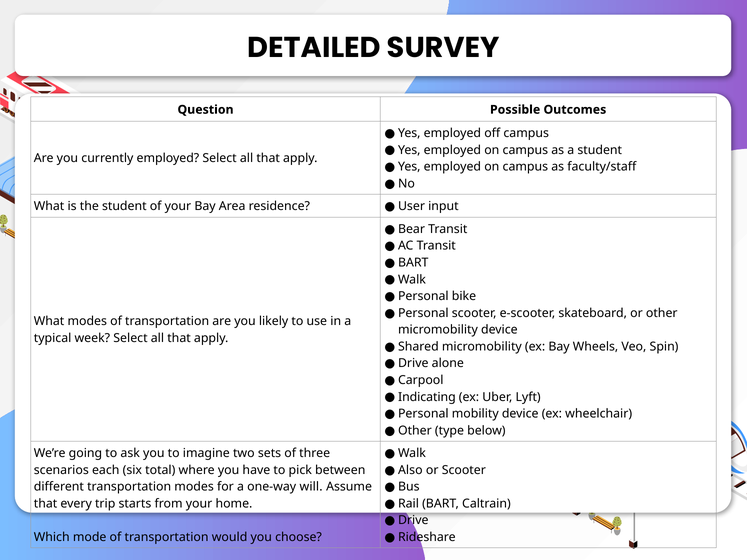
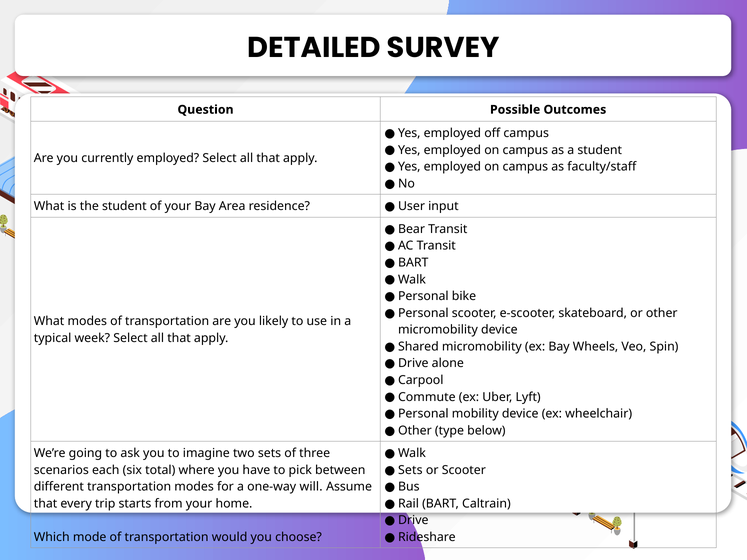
Indicating: Indicating -> Commute (427, 397)
Also: Also -> Sets (410, 470)
